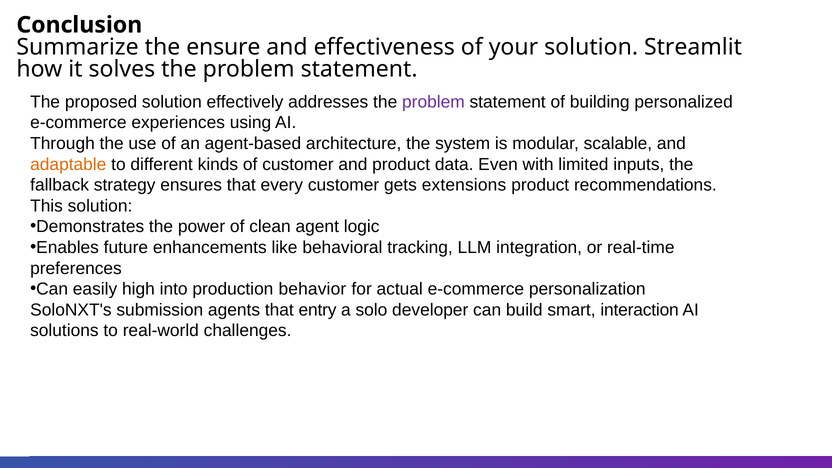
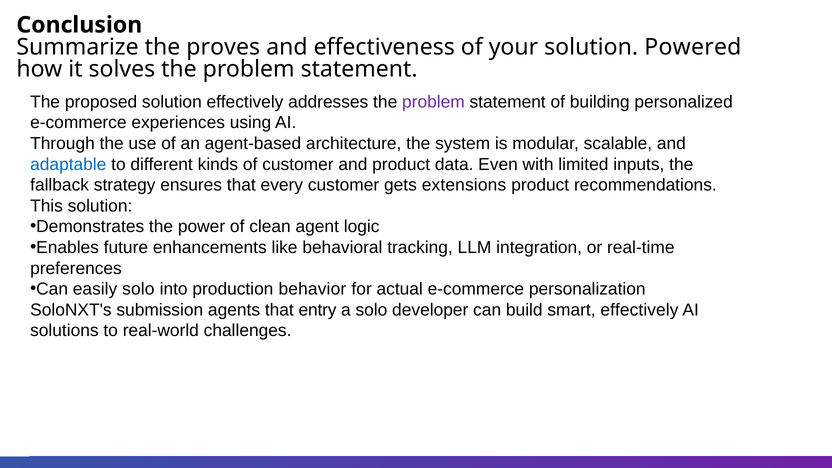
ensure: ensure -> proves (223, 47)
Streamlit: Streamlit -> Powered (693, 47)
adaptable colour: orange -> blue (68, 164)
easily high: high -> solo (138, 289)
smart interaction: interaction -> effectively (639, 310)
